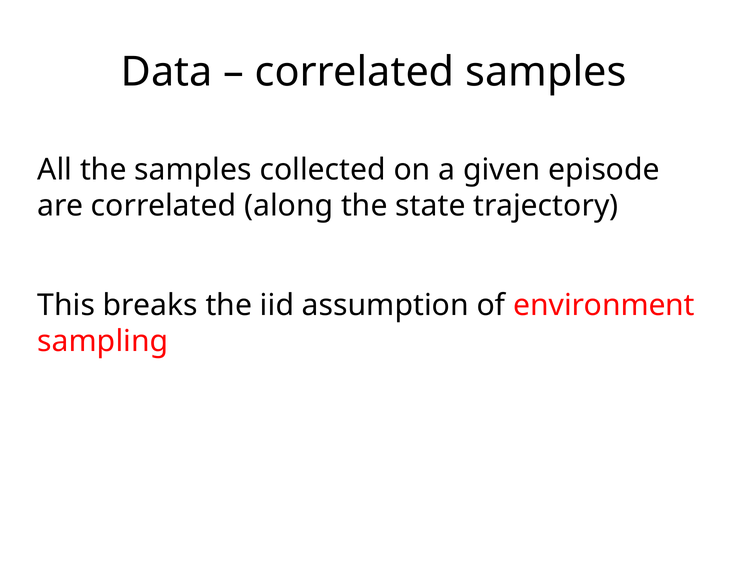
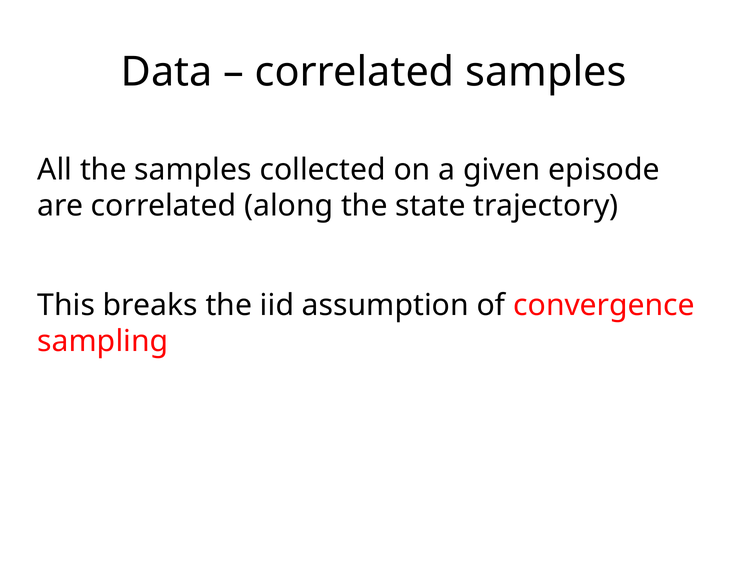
environment: environment -> convergence (604, 305)
